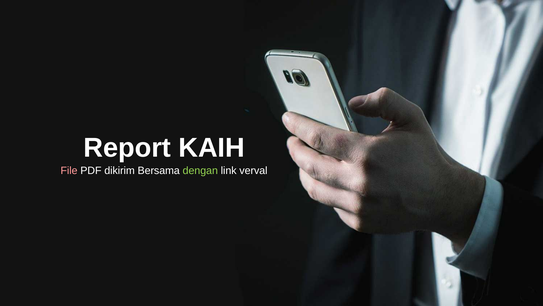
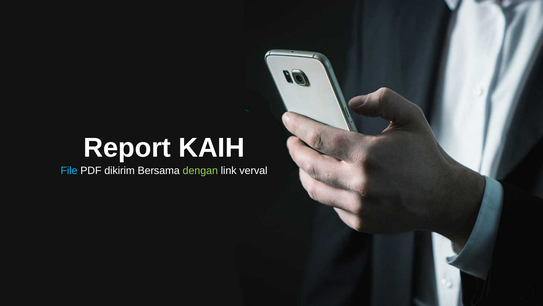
File colour: pink -> light blue (69, 170)
